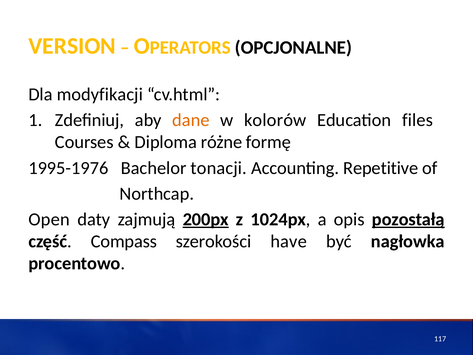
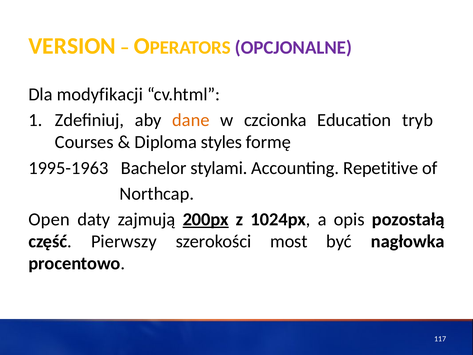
OPCJONALNE colour: black -> purple (293, 48)
kolorów: kolorów -> czcionka (275, 120)
files: files -> tryb (418, 120)
różne: różne -> styles (222, 142)
1995-1976: 1995-1976 -> 1995-1963 (68, 168)
tonacji: tonacji -> stylami (219, 168)
pozostałą underline: present -> none (408, 219)
Compass: Compass -> Pierwszy (124, 241)
have: have -> most (289, 241)
